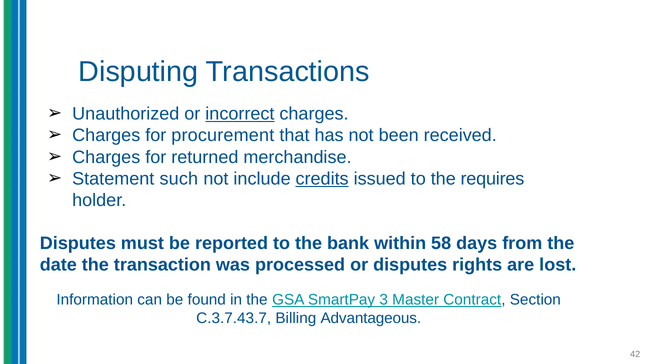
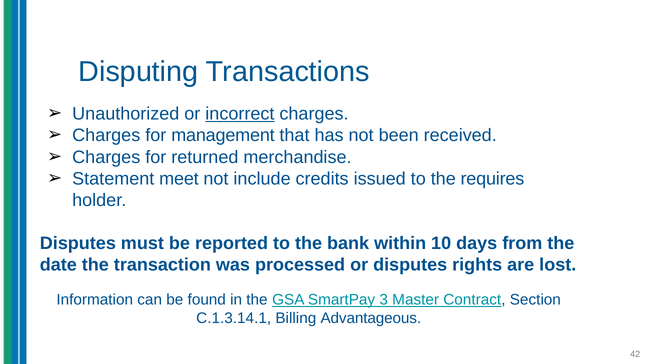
procurement: procurement -> management (223, 136)
such: such -> meet (179, 179)
credits underline: present -> none (322, 179)
58: 58 -> 10 (441, 244)
C.3.7.43.7: C.3.7.43.7 -> C.1.3.14.1 (234, 319)
